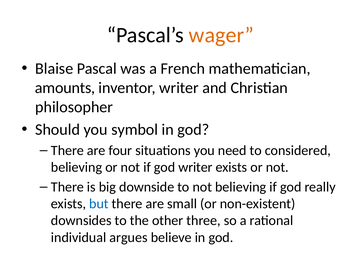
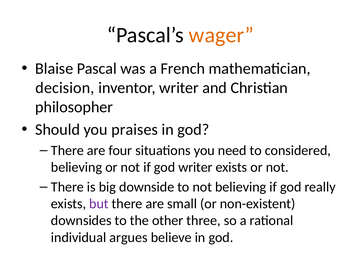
amounts: amounts -> decision (65, 88)
symbol: symbol -> praises (135, 130)
but colour: blue -> purple (99, 204)
